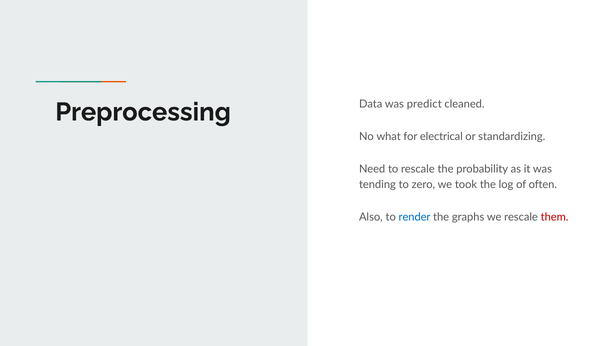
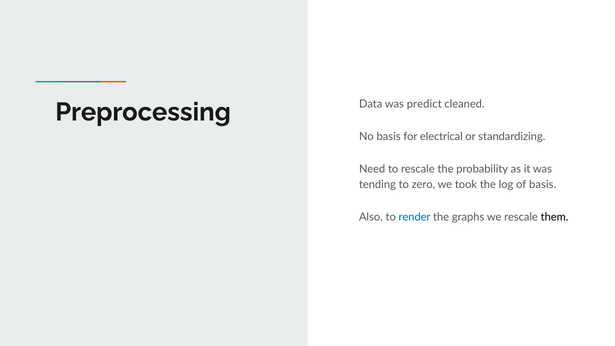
No what: what -> basis (389, 137)
of often: often -> basis (543, 184)
them colour: red -> black (555, 217)
